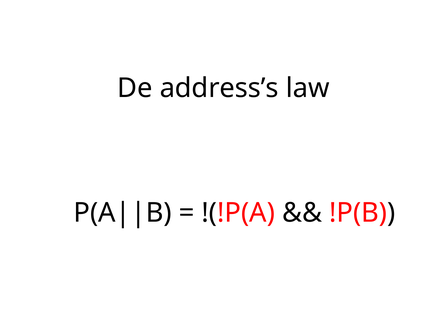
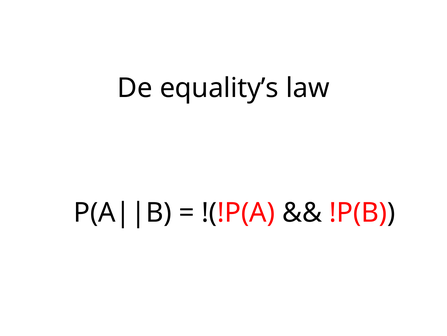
address’s: address’s -> equality’s (219, 88)
